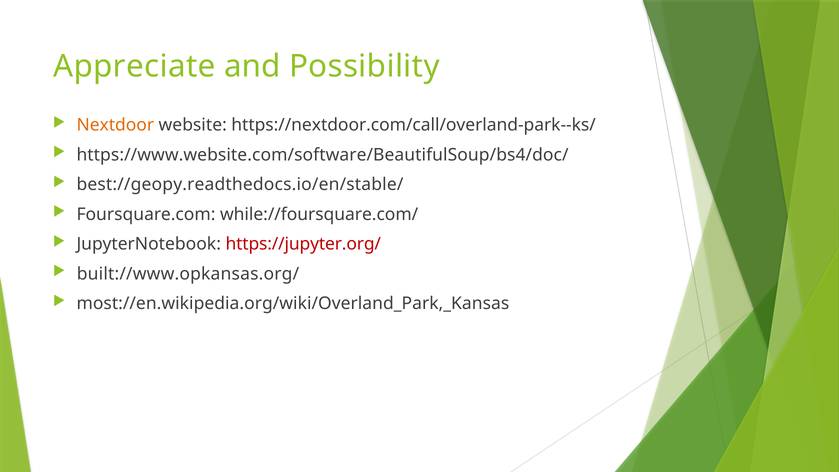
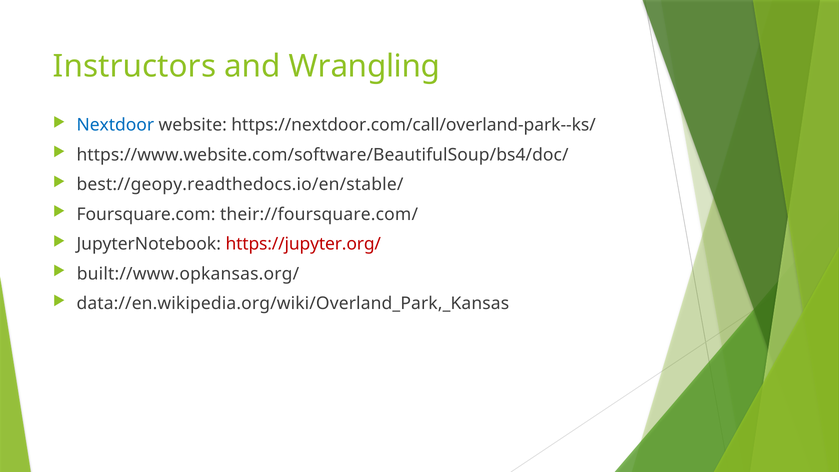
Appreciate: Appreciate -> Instructors (135, 66)
Possibility: Possibility -> Wrangling (365, 66)
Nextdoor colour: orange -> blue (115, 125)
while://foursquare.com/: while://foursquare.com/ -> their://foursquare.com/ (319, 214)
most://en.wikipedia.org/wiki/Overland_Park,_Kansas: most://en.wikipedia.org/wiki/Overland_Park,_Kansas -> data://en.wikipedia.org/wiki/Overland_Park,_Kansas (293, 304)
